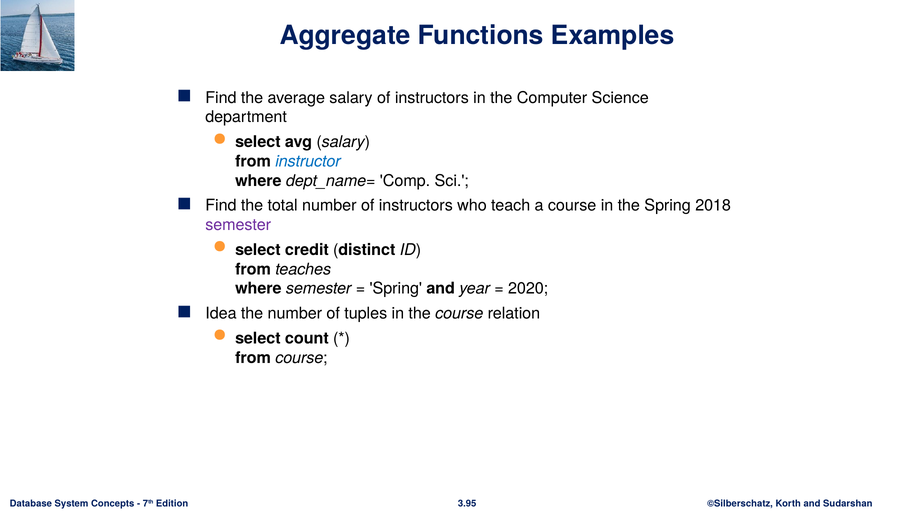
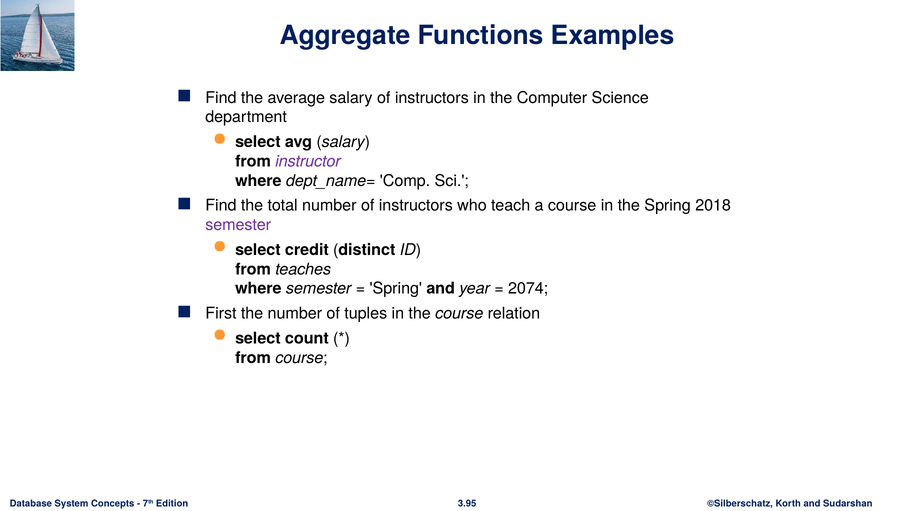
instructor colour: blue -> purple (308, 161)
2020: 2020 -> 2074 (528, 288)
Idea: Idea -> First (221, 313)
